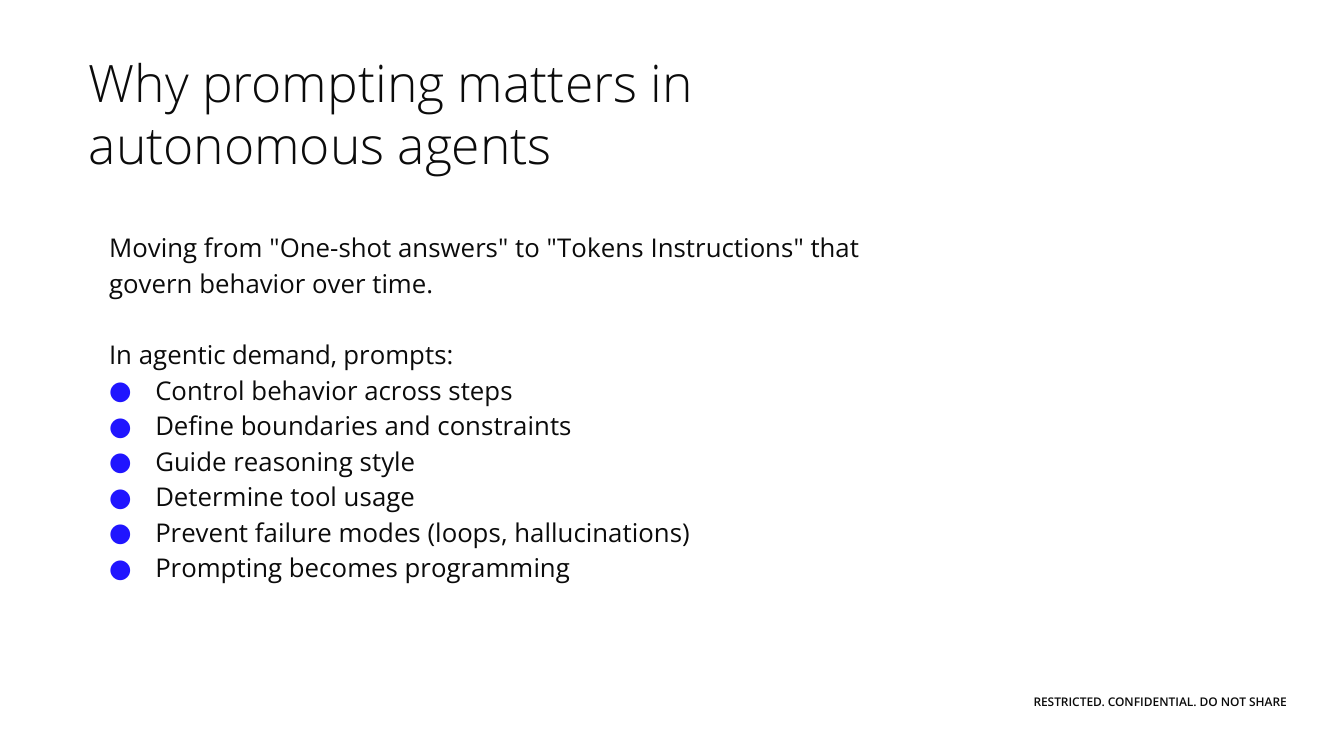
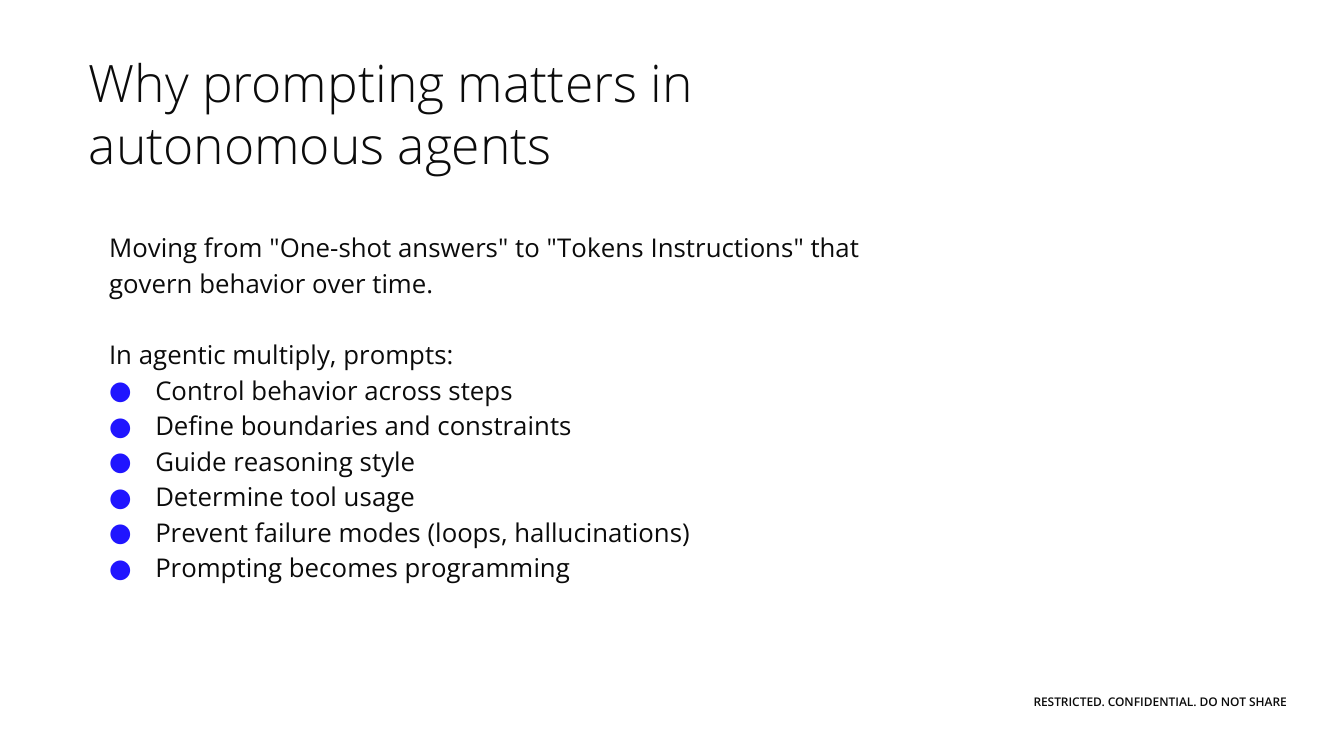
demand: demand -> multiply (285, 356)
